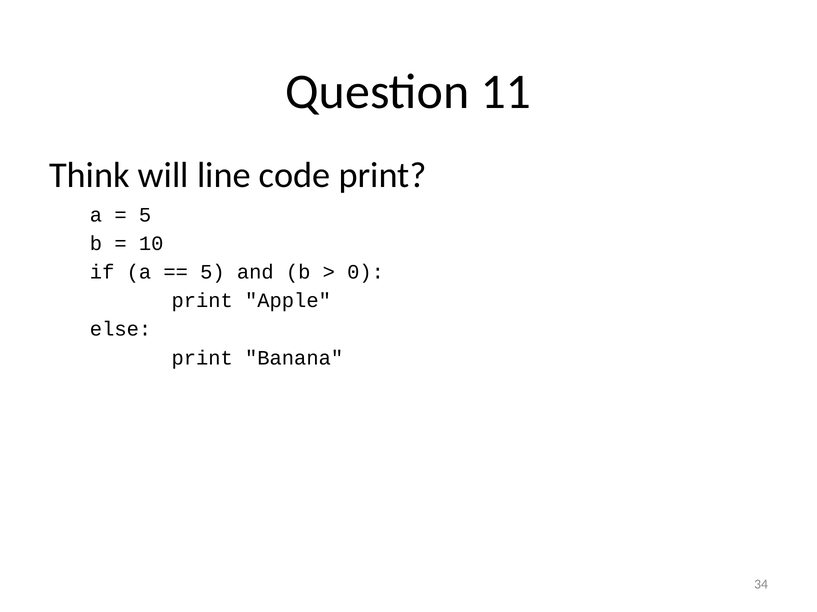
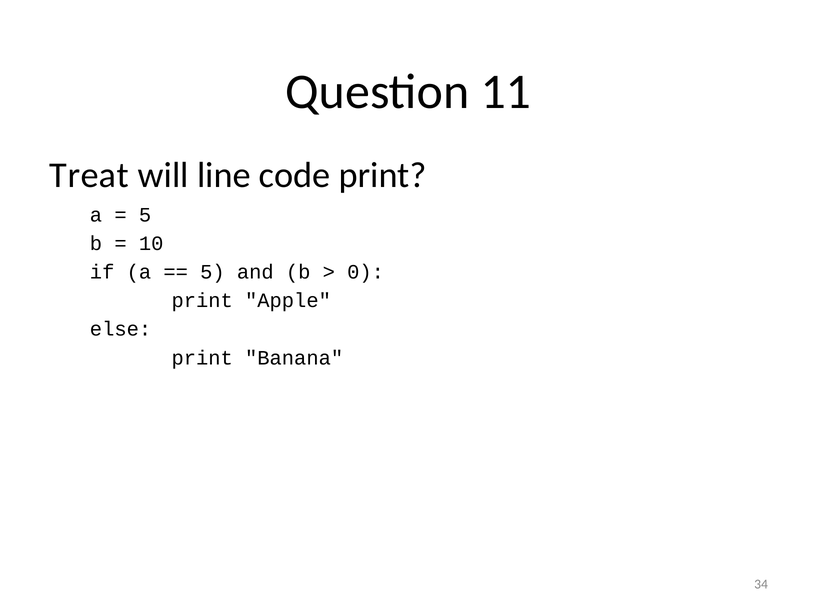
Think: Think -> Treat (89, 175)
